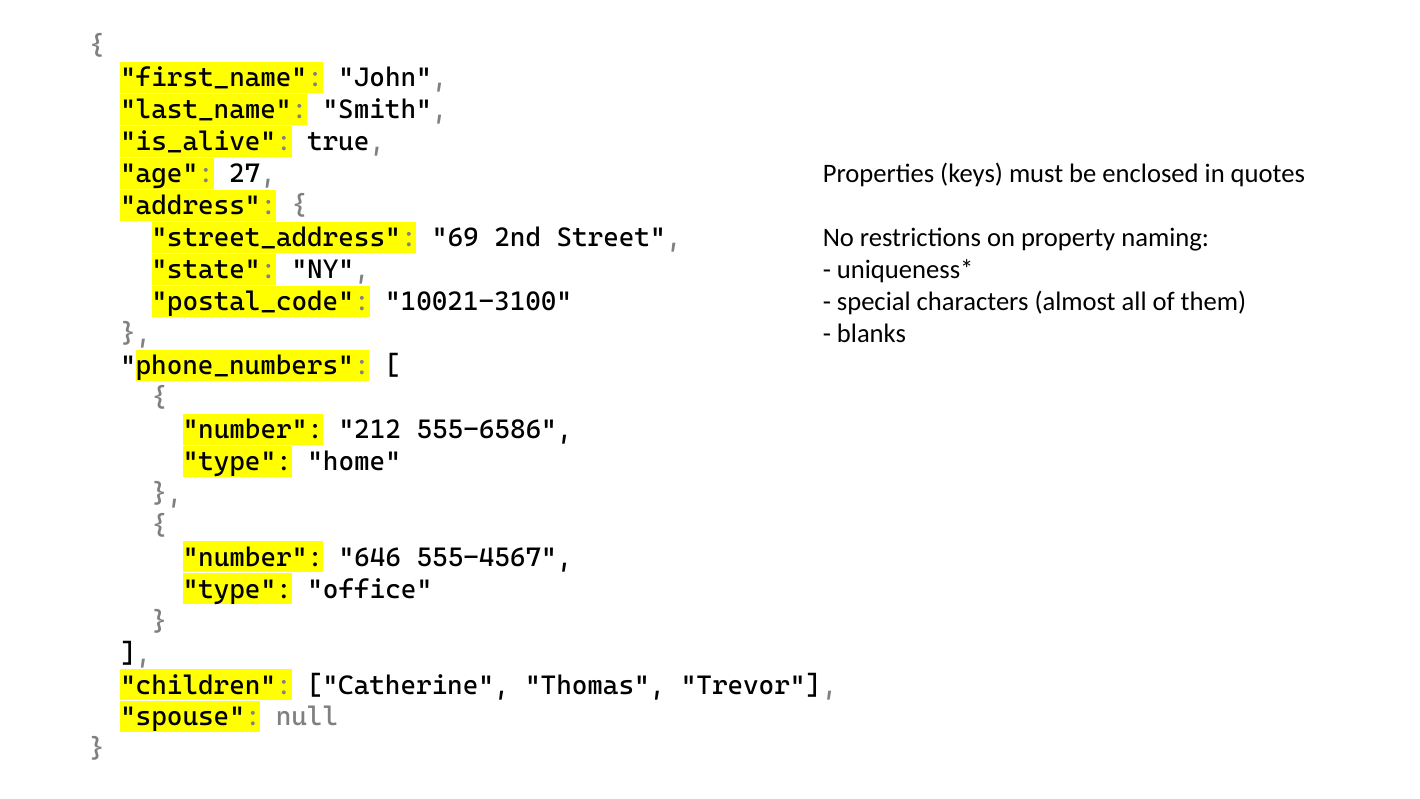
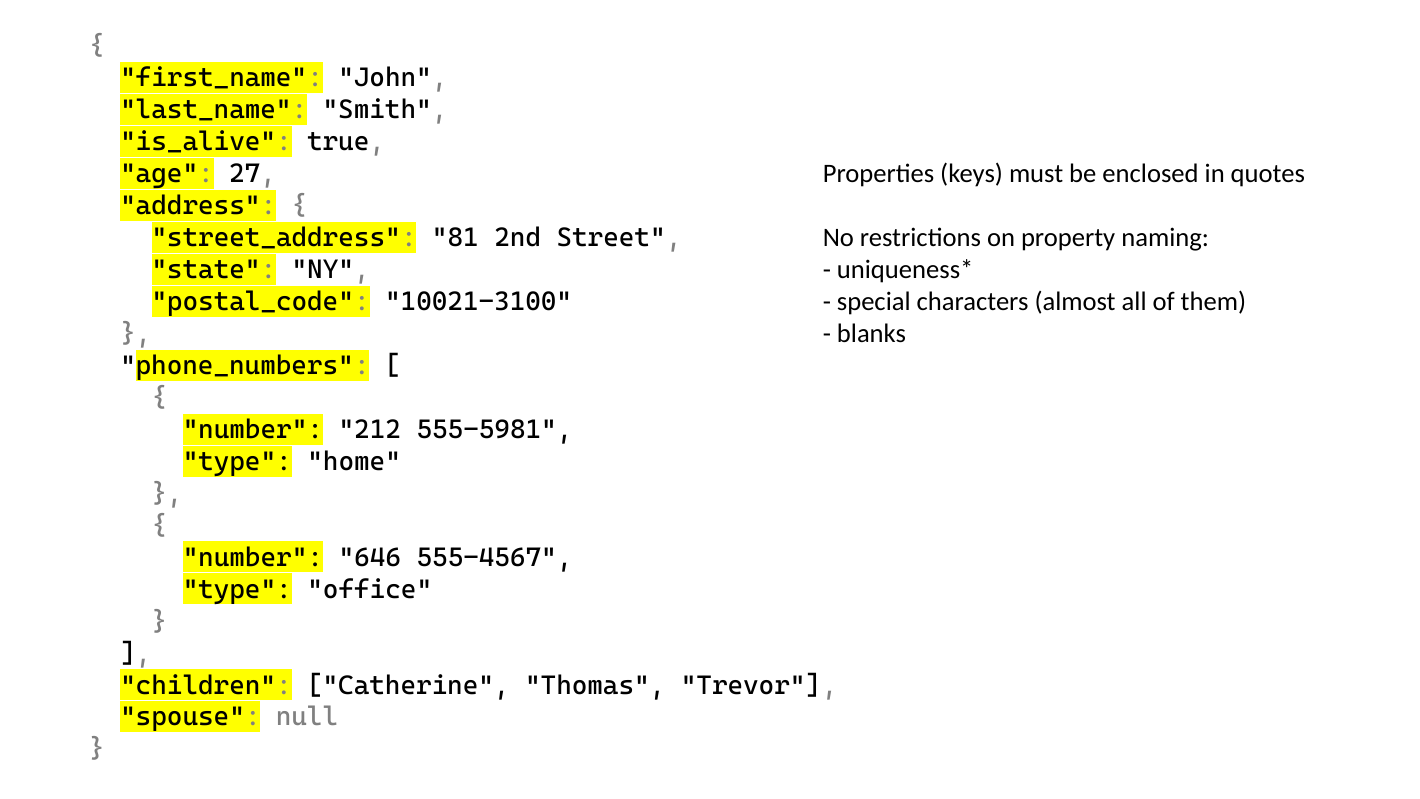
69: 69 -> 81 (455, 238)
555-6586: 555-6586 -> 555-5981 (494, 429)
